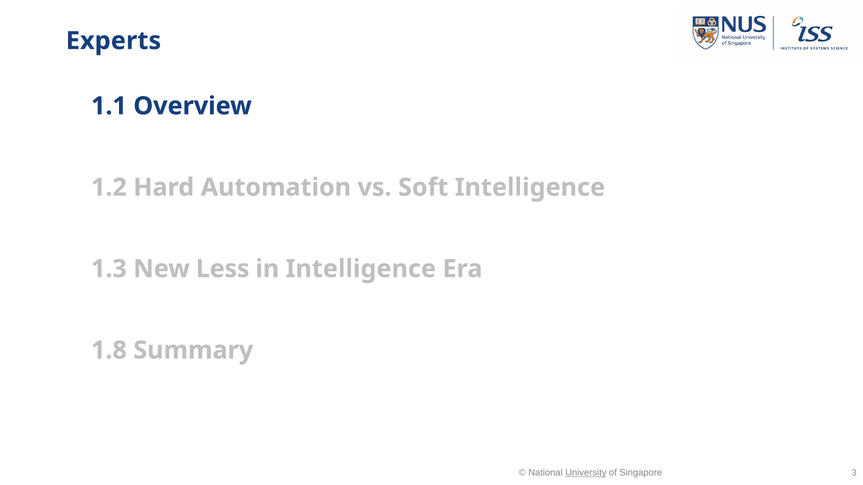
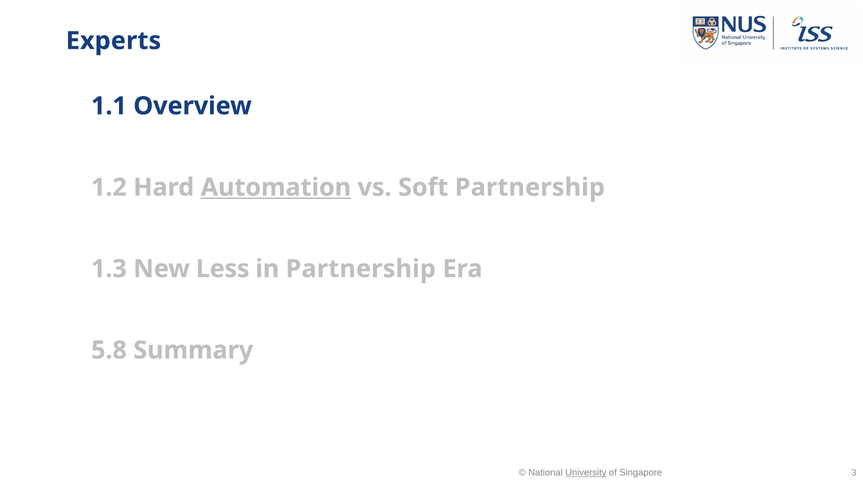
Automation underline: none -> present (276, 188)
Soft Intelligence: Intelligence -> Partnership (530, 188)
in Intelligence: Intelligence -> Partnership (361, 269)
1.8: 1.8 -> 5.8 (109, 351)
